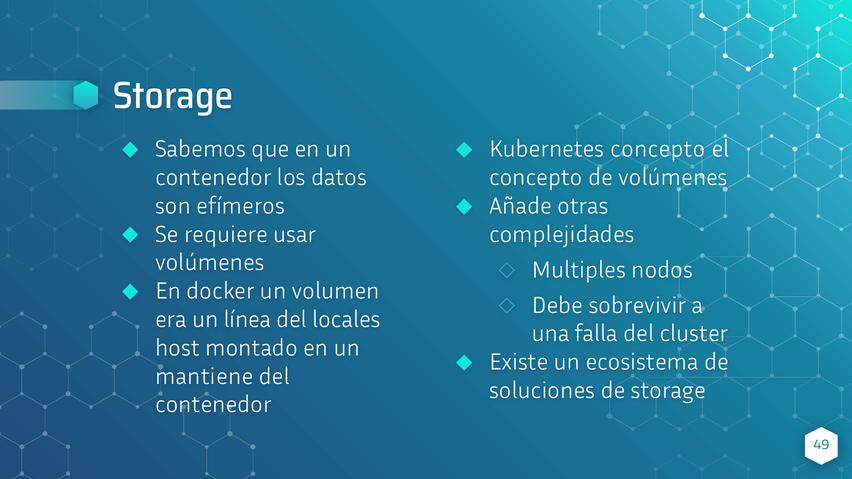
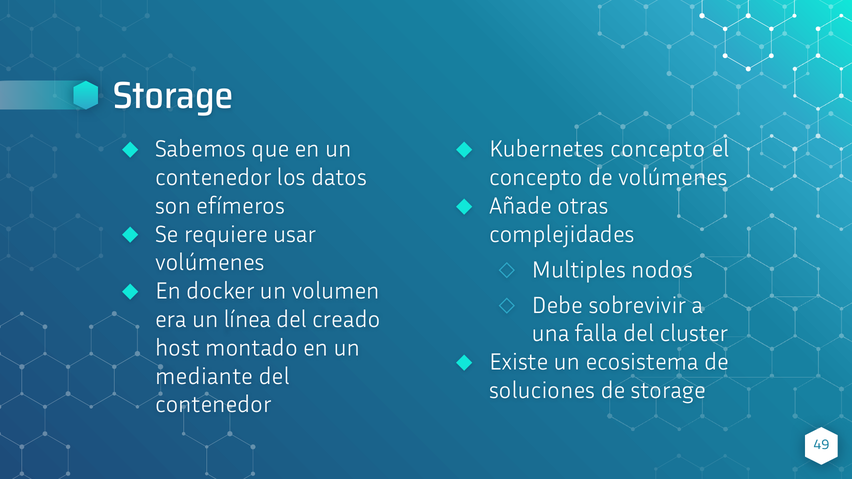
locales: locales -> creado (346, 320)
mantiene: mantiene -> mediante (204, 376)
